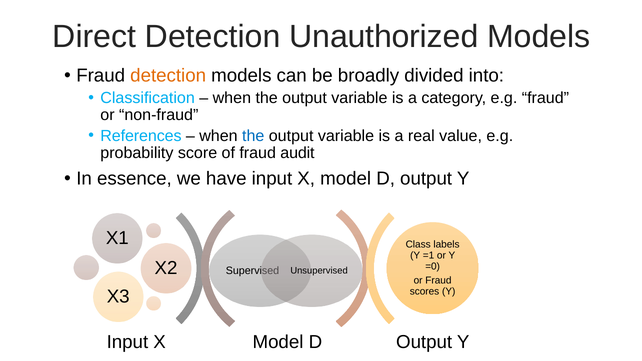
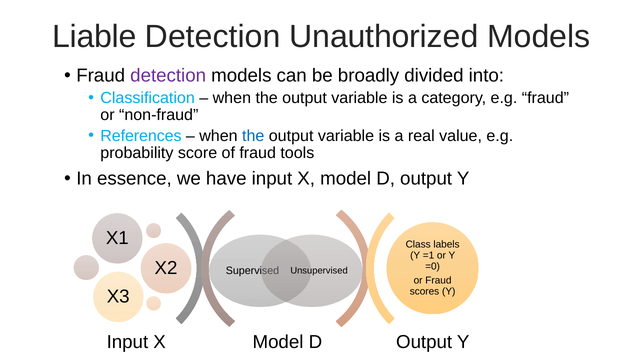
Direct: Direct -> Liable (94, 37)
detection colour: orange -> purple (168, 76)
audit: audit -> tools (297, 153)
